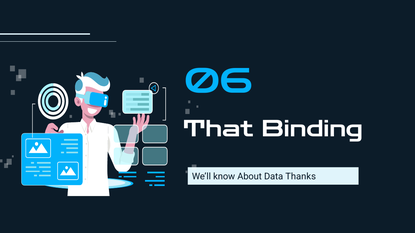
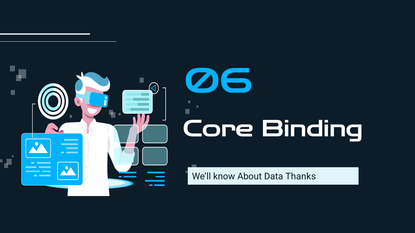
That: That -> Core (218, 129)
